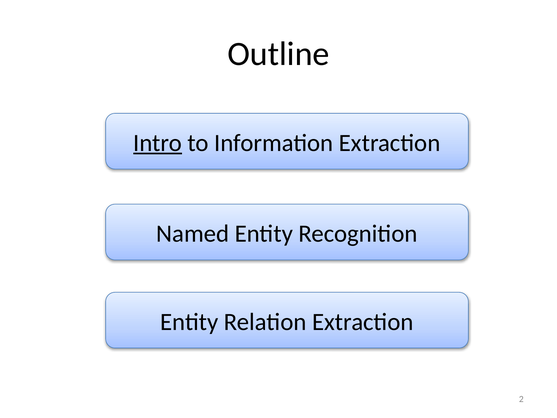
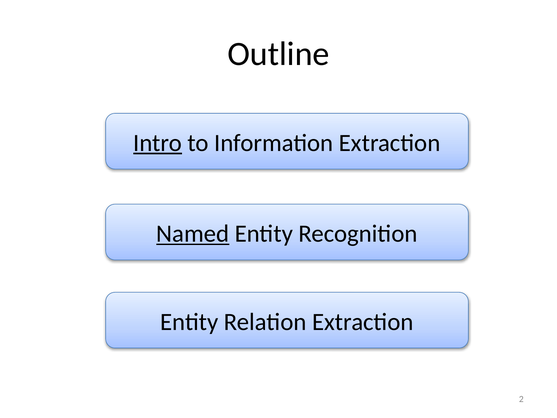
Named underline: none -> present (193, 234)
